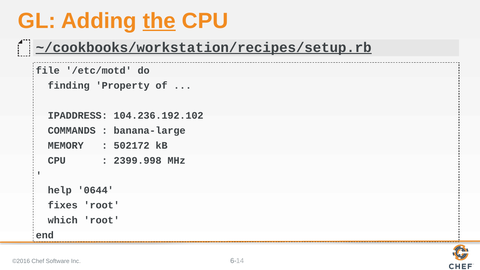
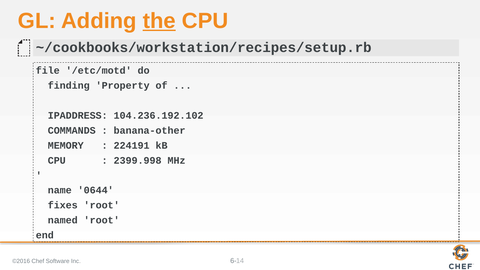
~/cookbooks/workstation/recipes/setup.rb underline: present -> none (204, 47)
banana-large: banana-large -> banana-other (150, 130)
502172: 502172 -> 224191 (132, 145)
help: help -> name (60, 190)
which: which -> named (63, 220)
